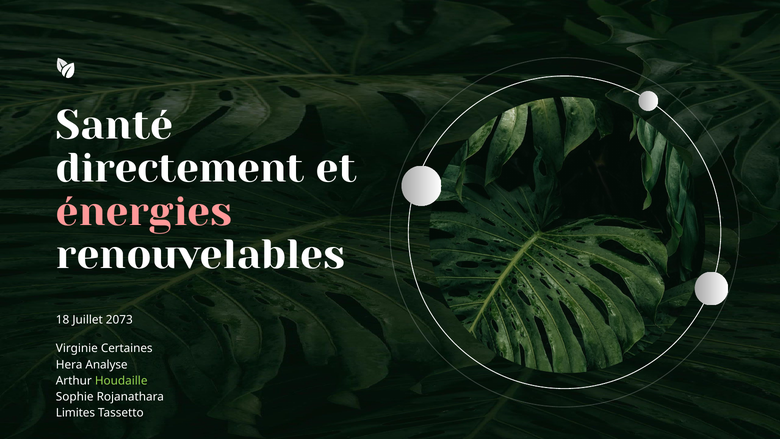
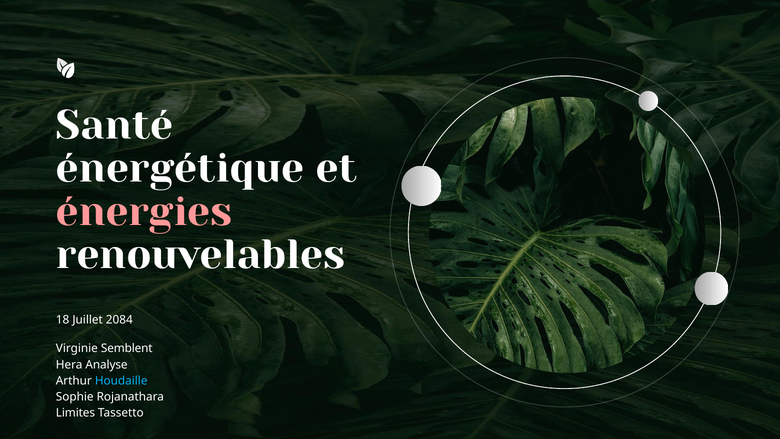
directement: directement -> énergétique (180, 168)
2073: 2073 -> 2084 (119, 320)
Certaines: Certaines -> Semblent (127, 348)
Houdaille colour: light green -> light blue (121, 381)
